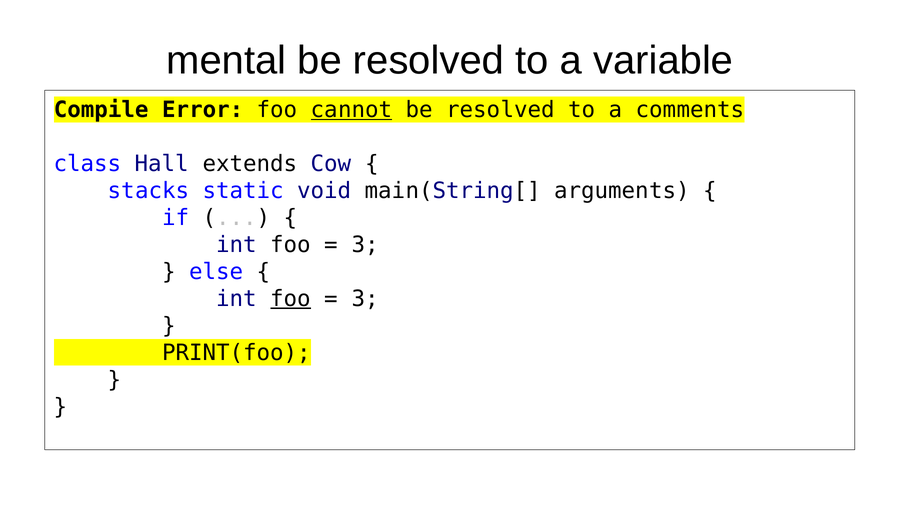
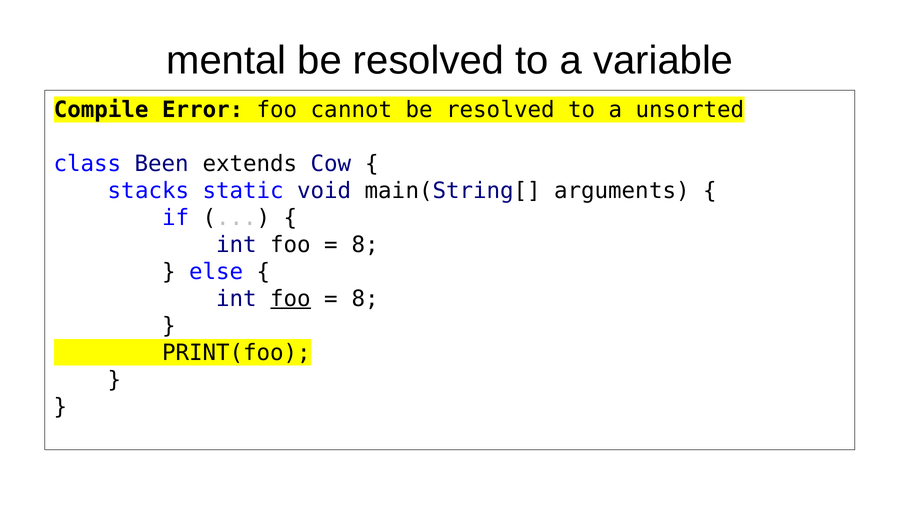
cannot underline: present -> none (352, 110)
comments: comments -> unsorted (690, 110)
Hall: Hall -> Been (162, 164)
3: 3 -> 8 (365, 245)
3: 3 -> 8 (365, 299)
